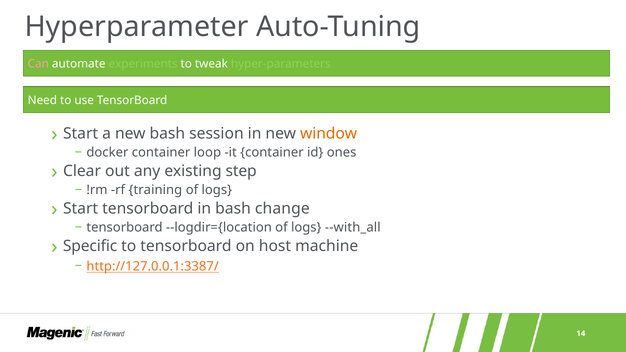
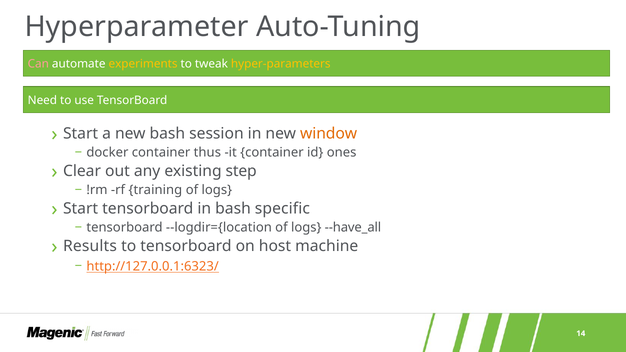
experiments colour: light green -> yellow (143, 64)
hyper-parameters colour: light green -> yellow (281, 64)
loop: loop -> thus (207, 152)
change: change -> specific (282, 209)
--with_all: --with_all -> --have_all (353, 227)
Specific: Specific -> Results (90, 246)
http://127.0.0.1:3387/: http://127.0.0.1:3387/ -> http://127.0.0.1:6323/ (153, 266)
